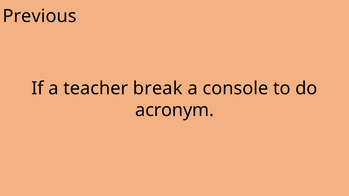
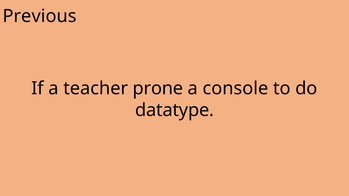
break: break -> prone (158, 89)
acronym: acronym -> datatype (175, 110)
